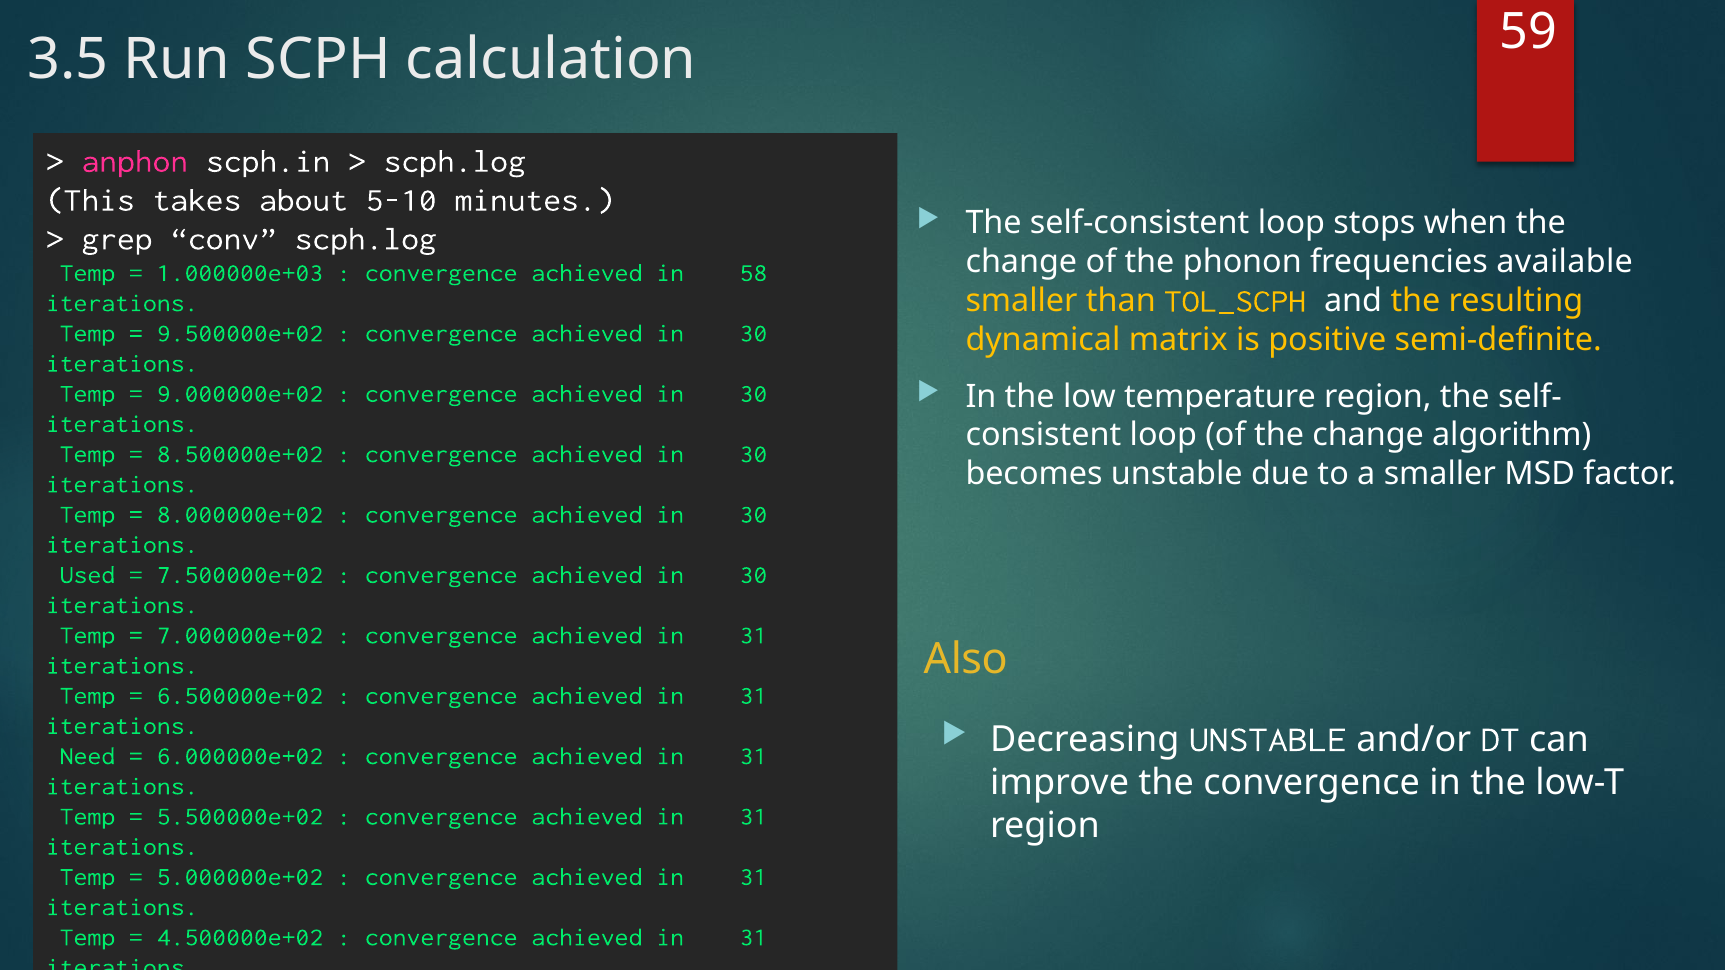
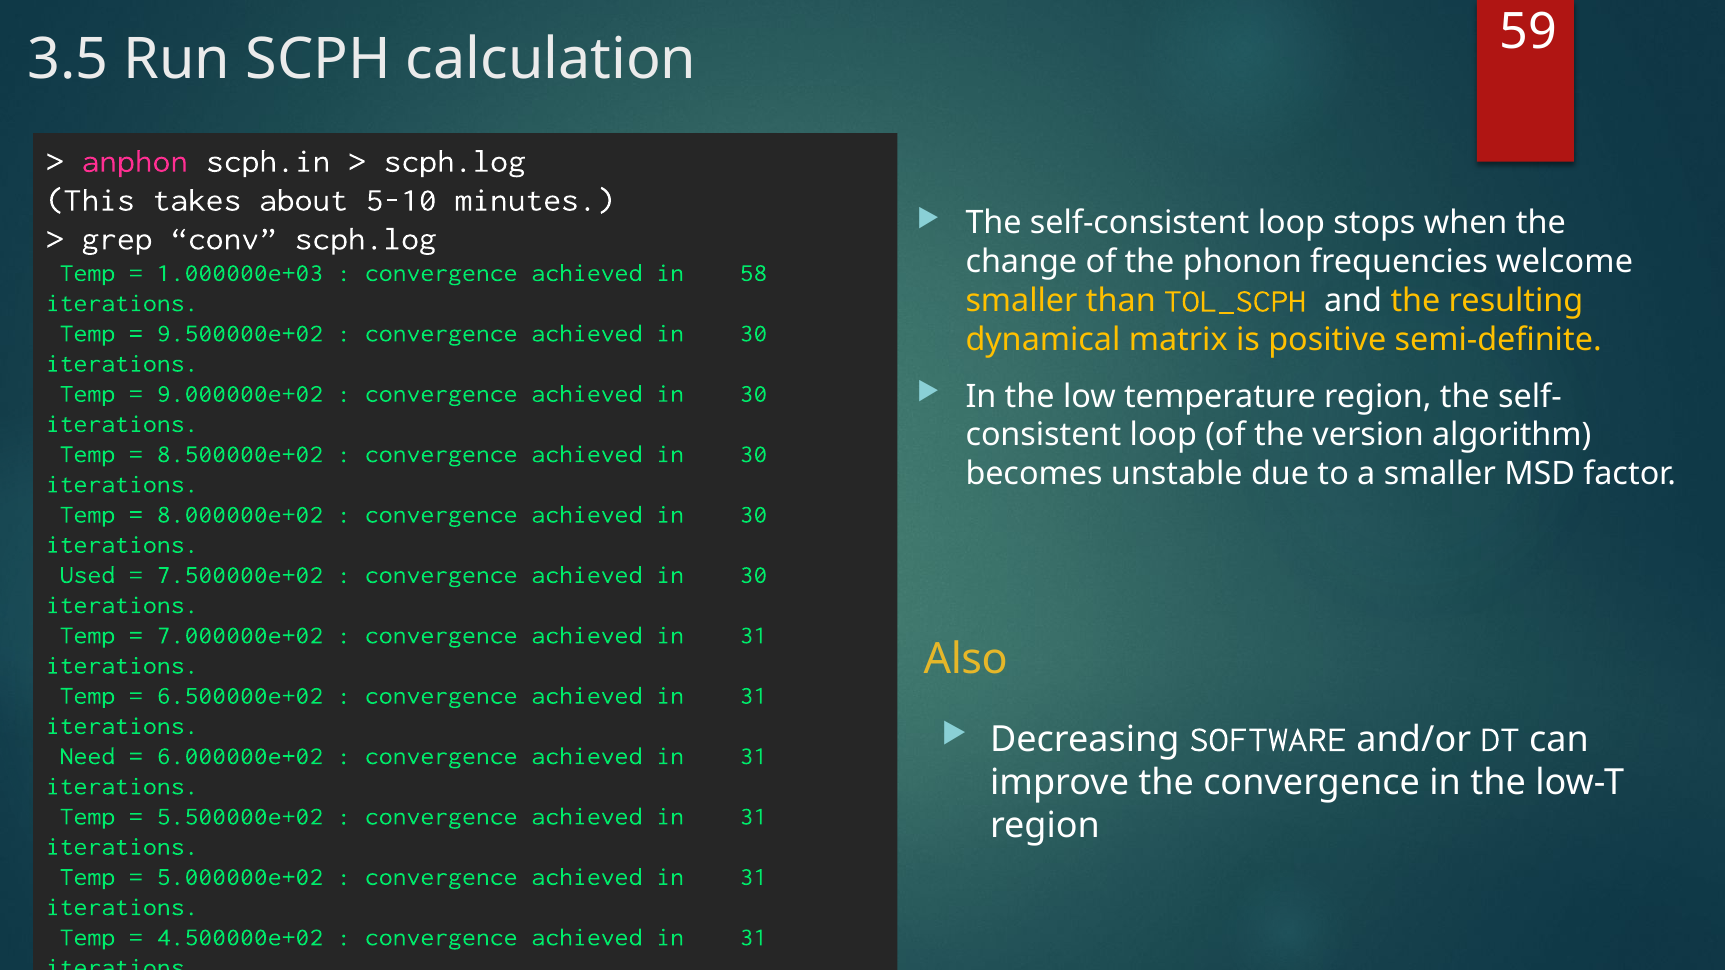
available: available -> welcome (1565, 262)
of the change: change -> version (1368, 435)
Decreasing UNSTABLE: UNSTABLE -> SOFTWARE (1268, 739)
